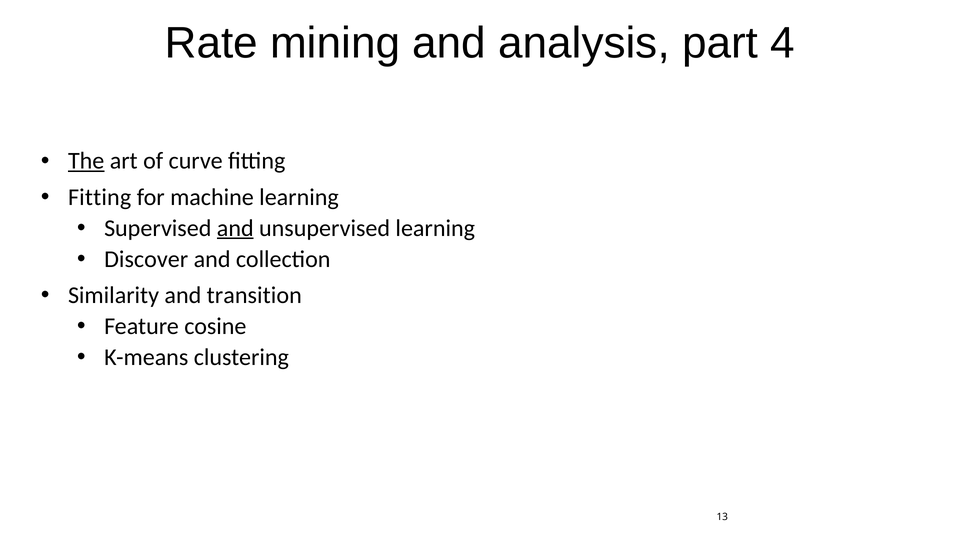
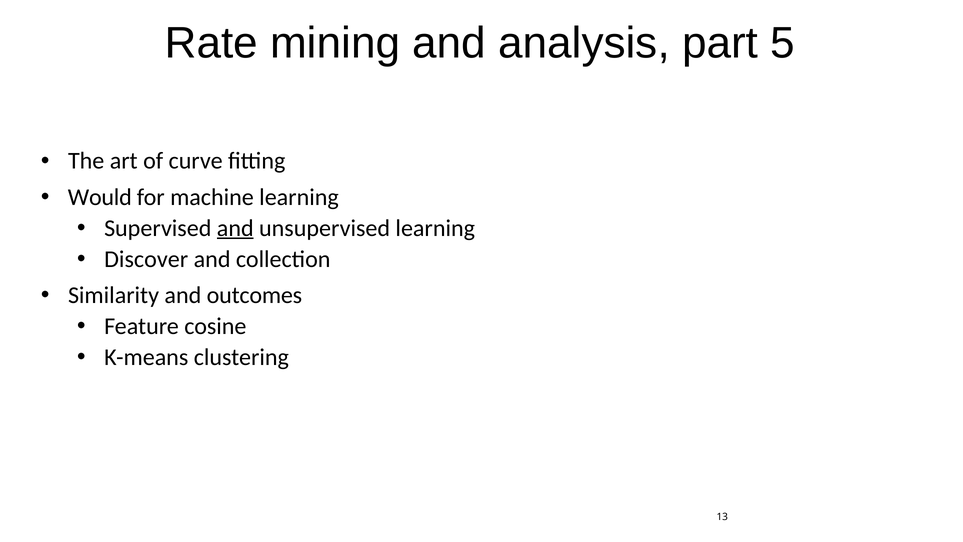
4: 4 -> 5 (783, 43)
The underline: present -> none (86, 161)
Fitting: Fitting -> Would (100, 197)
transition: transition -> outcomes (254, 295)
